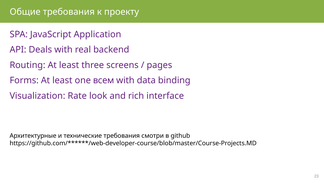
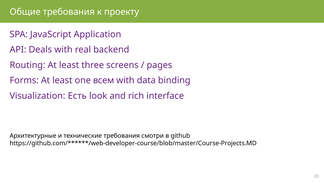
Rate: Rate -> Есть (77, 95)
